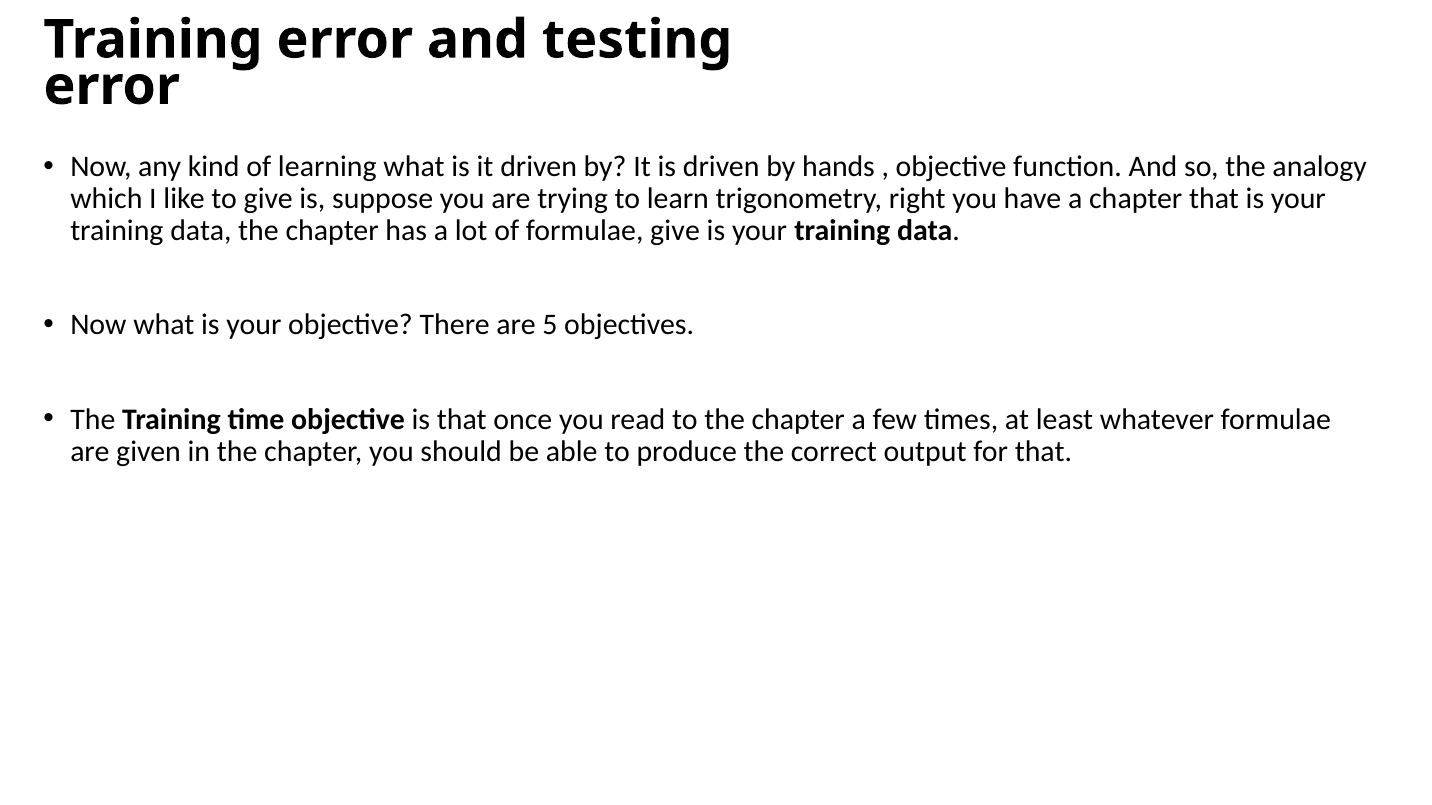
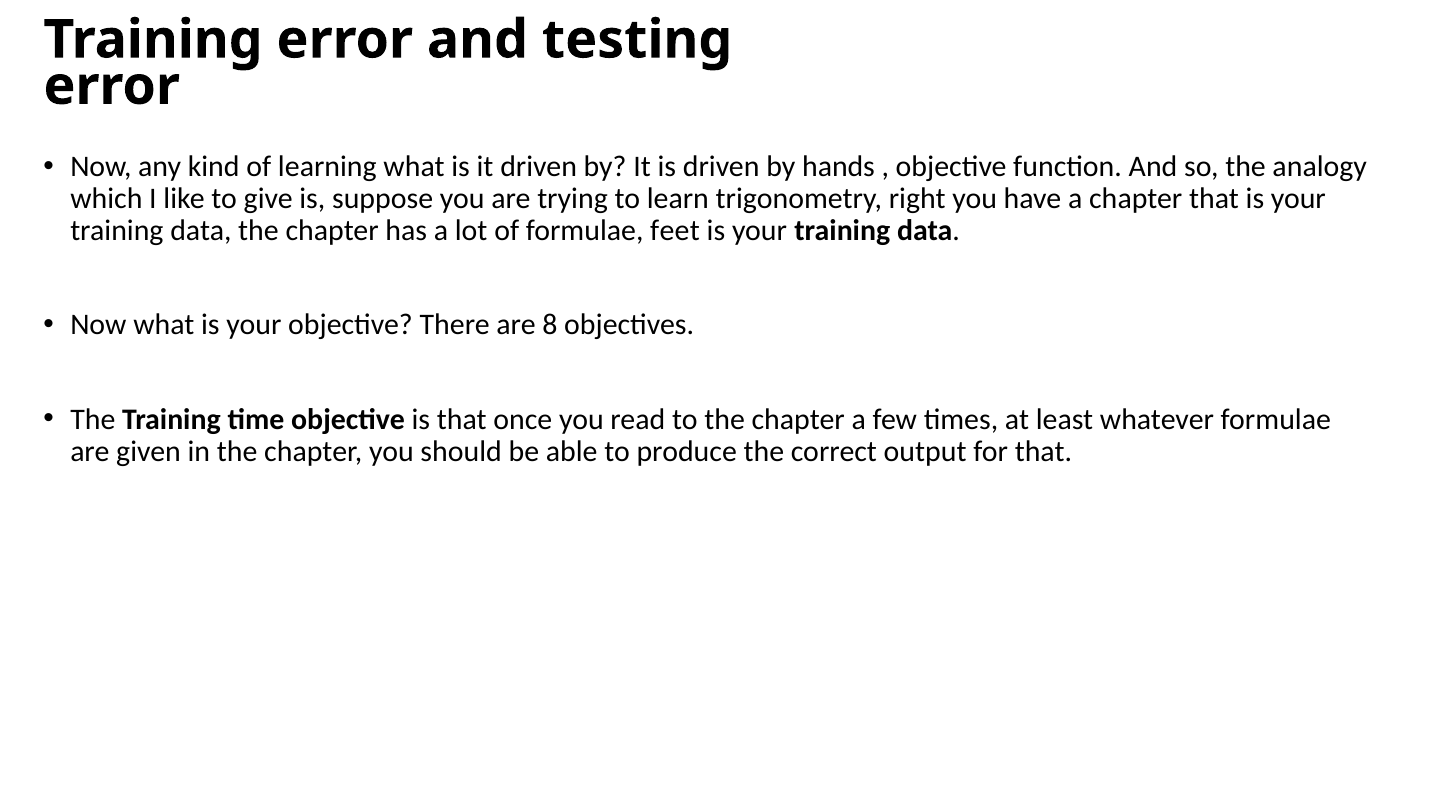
formulae give: give -> feet (675, 231)
5: 5 -> 8 (550, 325)
